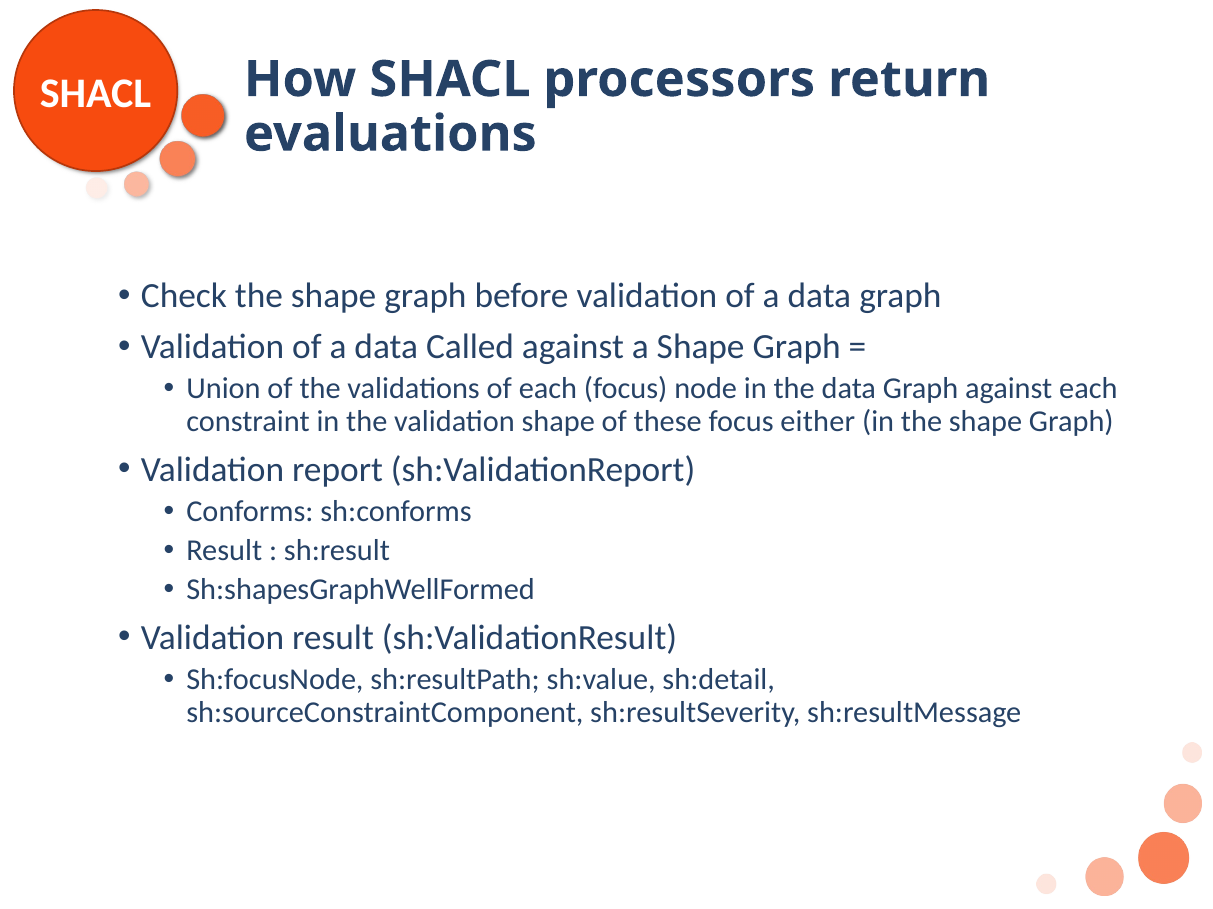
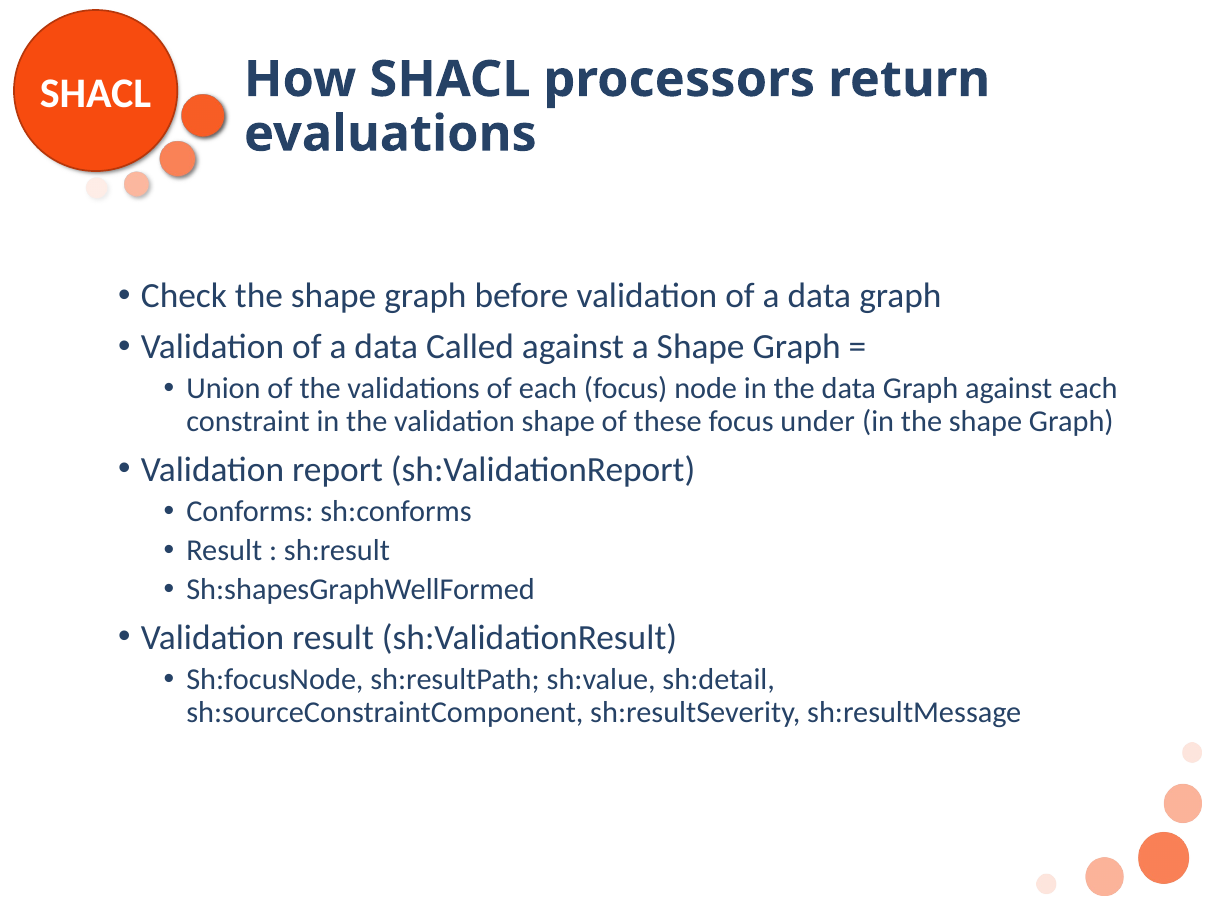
either: either -> under (818, 422)
